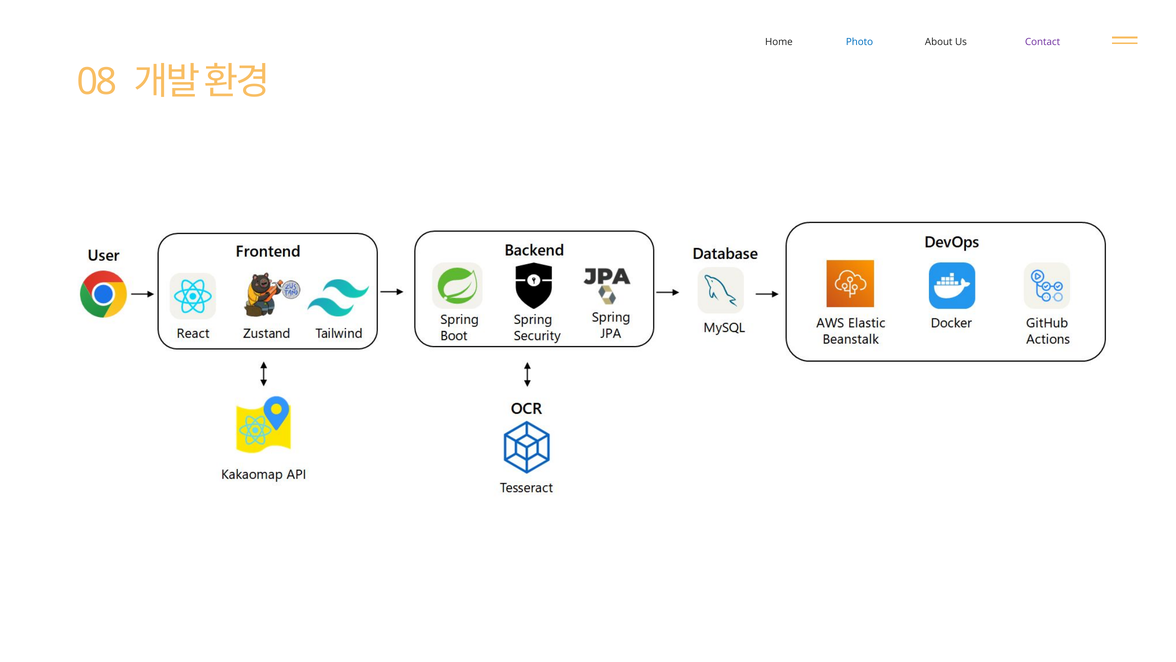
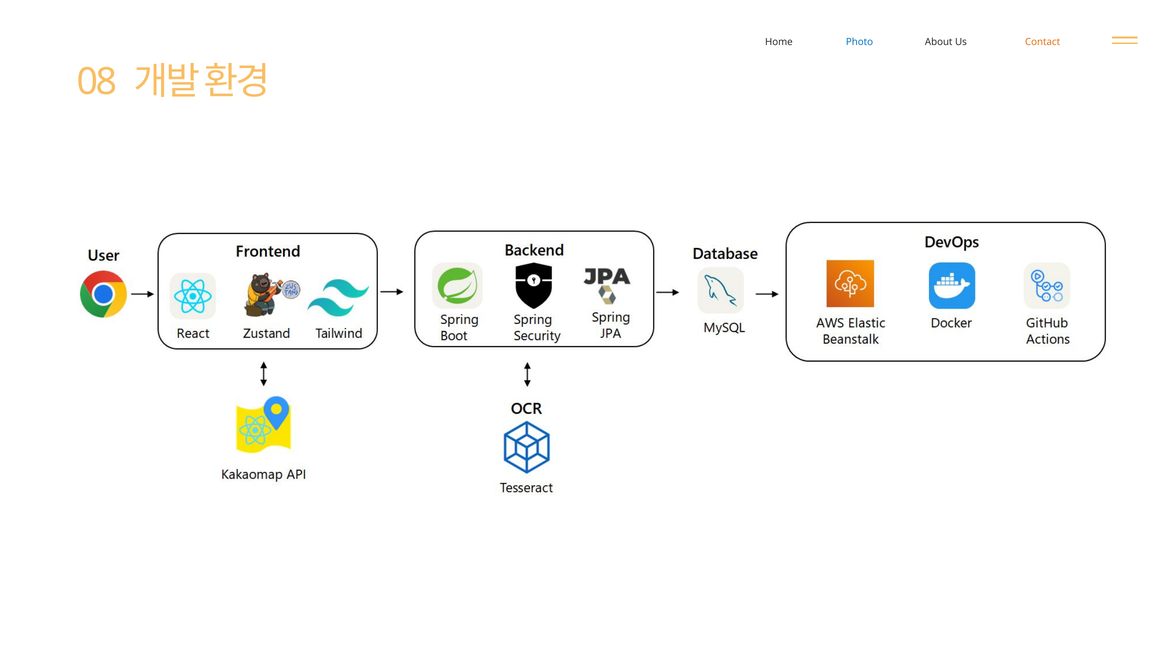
Contact colour: purple -> orange (1043, 42)
